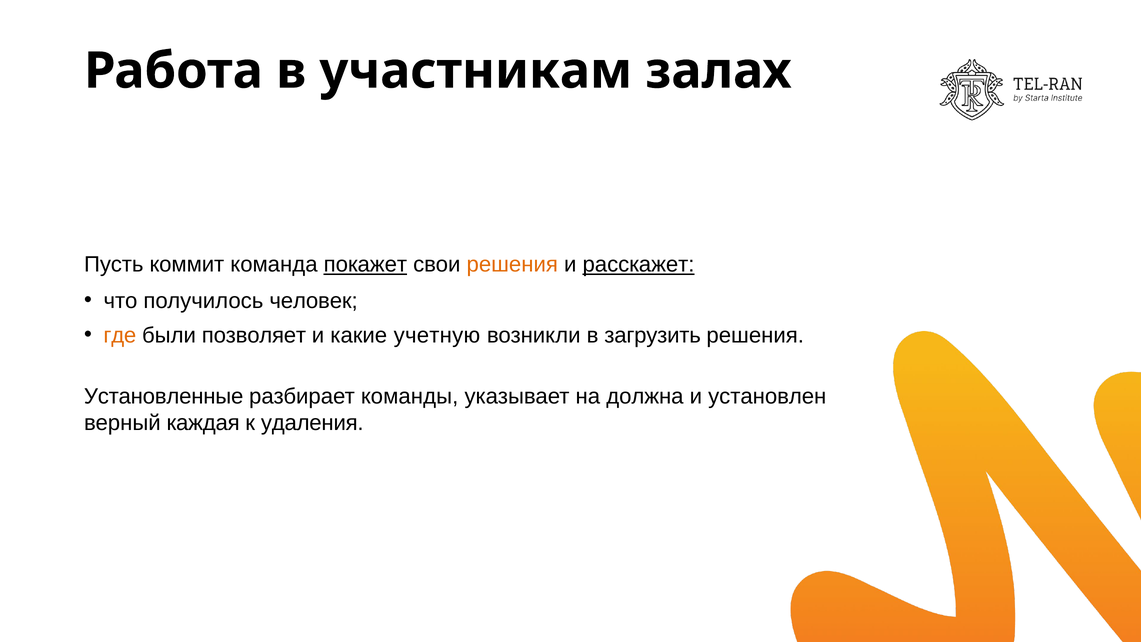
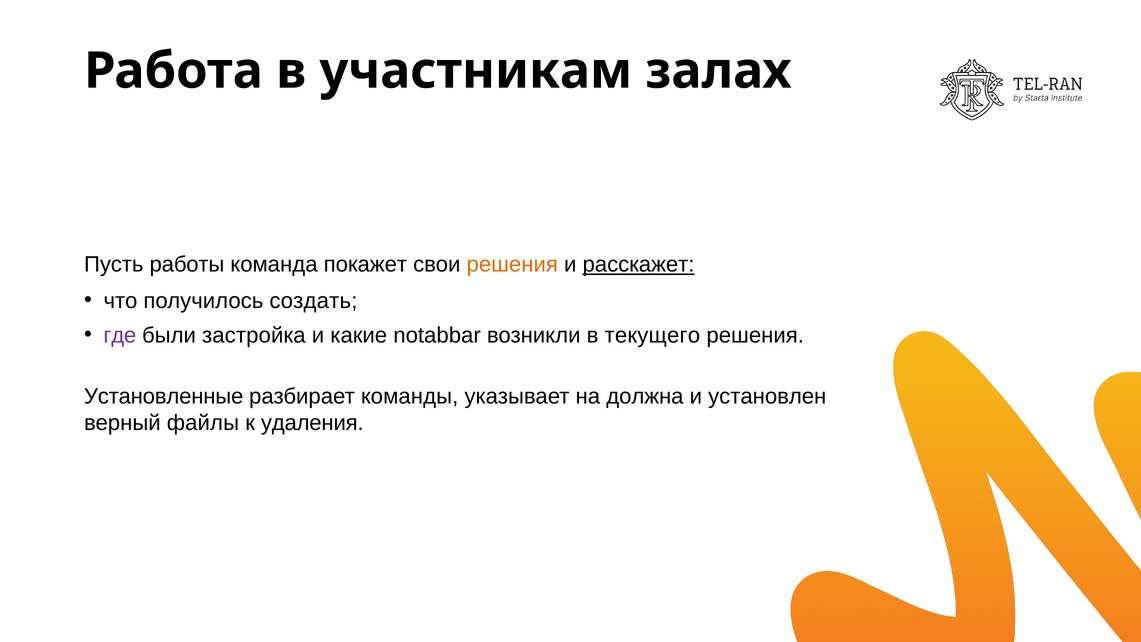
коммит: коммит -> работы (187, 264)
покажет underline: present -> none (365, 264)
человек: человек -> создать (313, 301)
где colour: orange -> purple (120, 335)
позволяет: позволяет -> застройка (254, 335)
учетную: учетную -> notabbar (437, 335)
загрузить: загрузить -> текущего (652, 335)
каждая: каждая -> файлы (203, 423)
